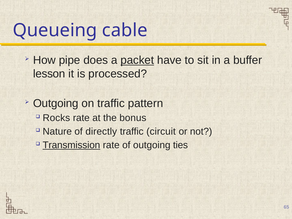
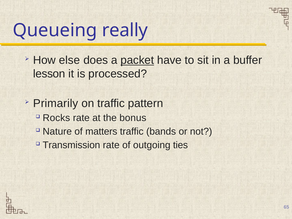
cable: cable -> really (125, 30)
pipe: pipe -> else (70, 60)
Outgoing: Outgoing -> Primarily (56, 103)
directly: directly -> matters (101, 131)
circuit: circuit -> bands (161, 131)
Transmission underline: present -> none (71, 145)
